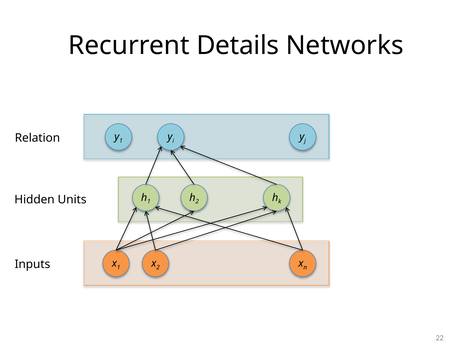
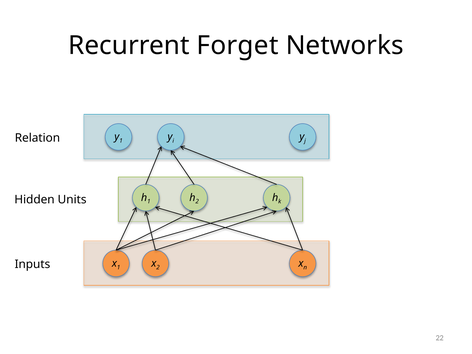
Details: Details -> Forget (238, 45)
